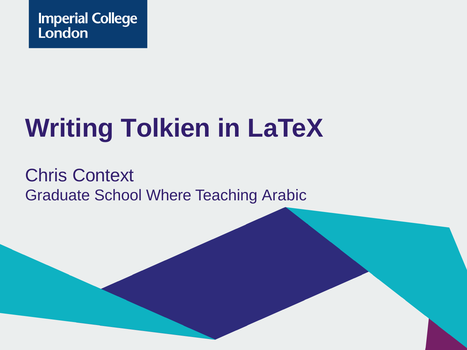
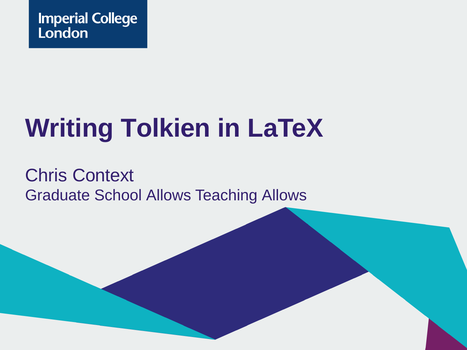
School Where: Where -> Allows (169, 196)
Teaching Arabic: Arabic -> Allows (284, 196)
